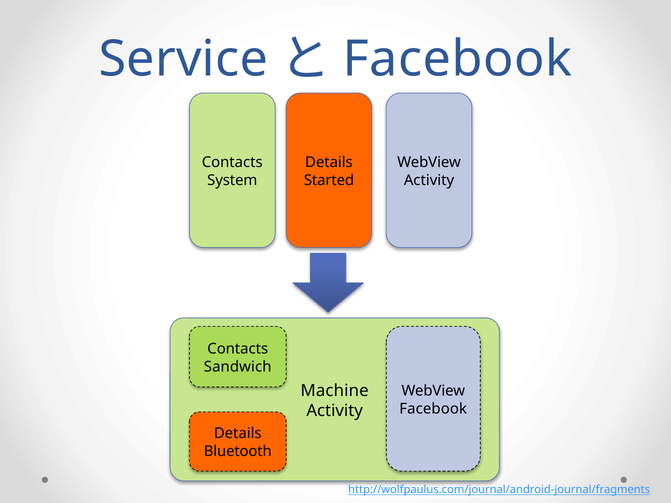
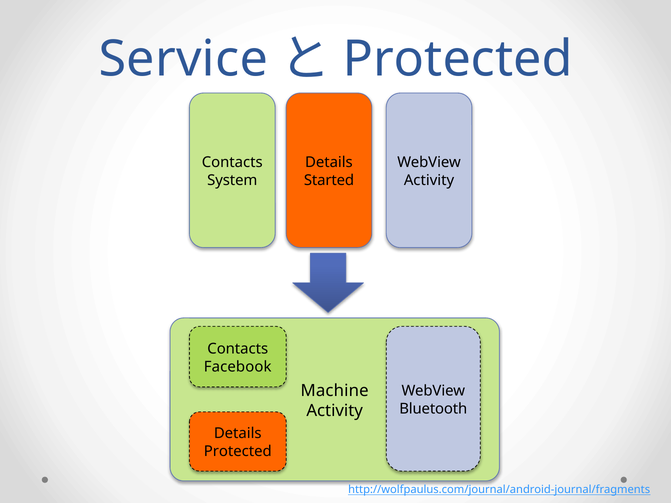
Facebook: Facebook -> Protected (458, 59)
Sandwich: Sandwich -> Facebook (238, 367)
Facebook: Facebook -> Bluetooth (433, 409)
Bluetooth: Bluetooth -> Protected (238, 452)
